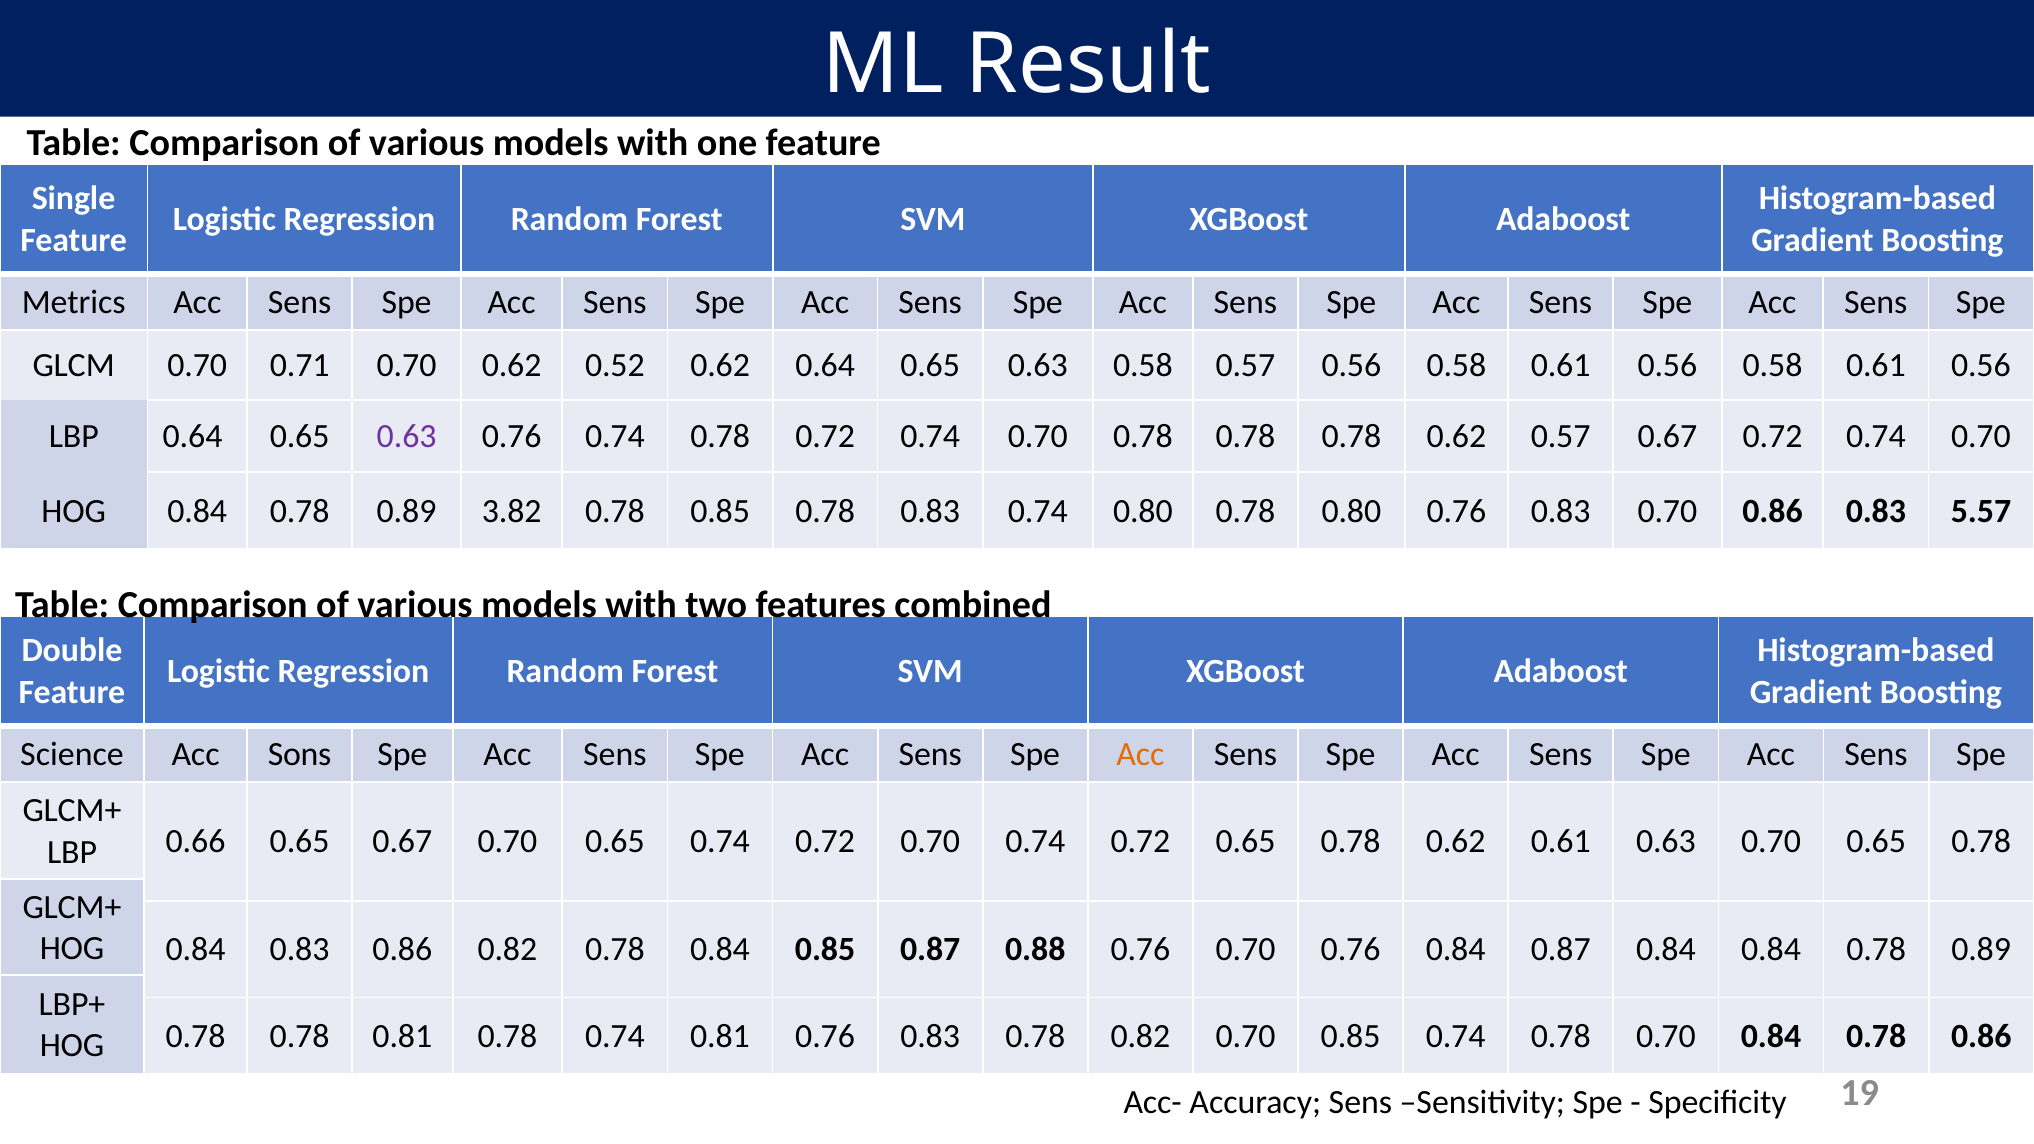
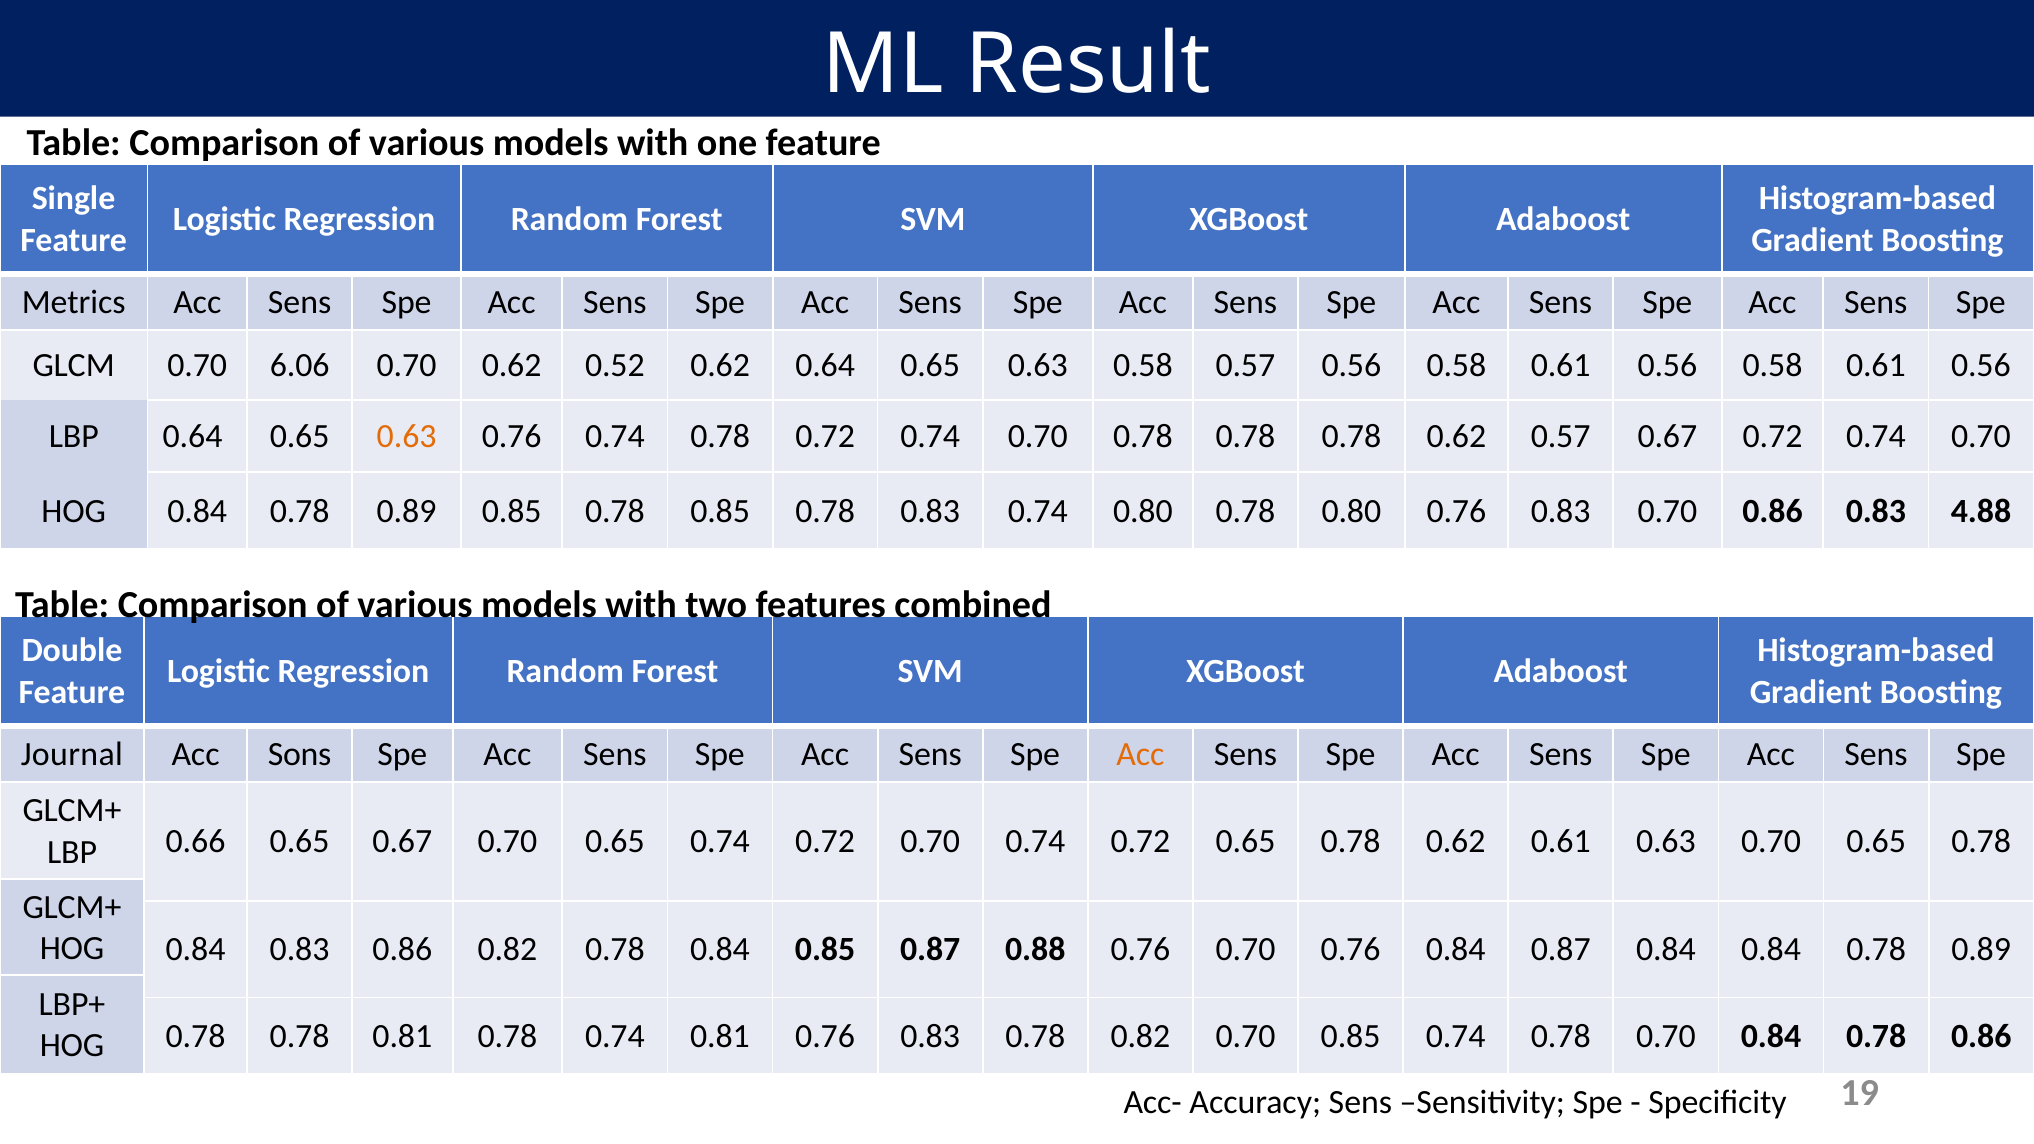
0.71: 0.71 -> 6.06 (300, 365)
0.63 colour: purple -> orange (407, 437)
0.89 3.82: 3.82 -> 0.85 (512, 511)
5.57: 5.57 -> 4.88 (1981, 511)
Science: Science -> Journal (72, 755)
